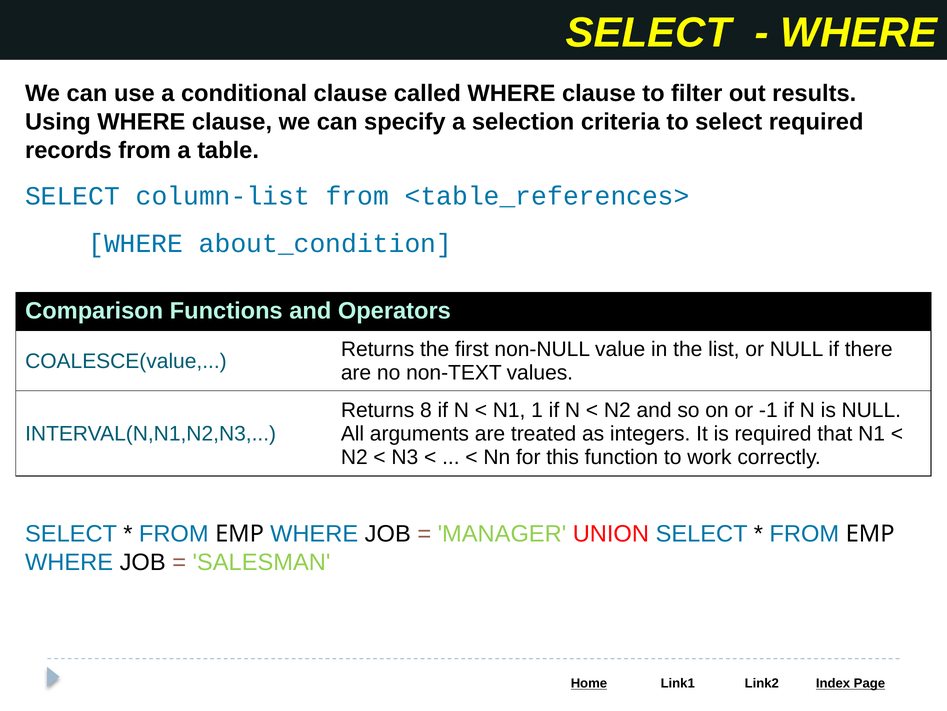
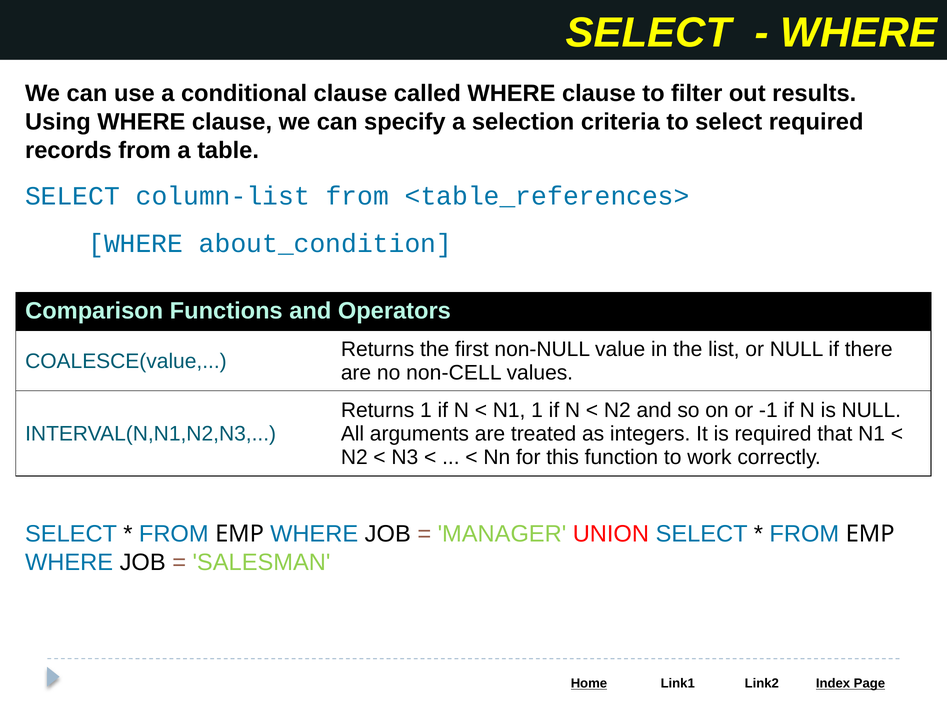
non-TEXT: non-TEXT -> non-CELL (454, 372)
Returns 8: 8 -> 1 (426, 410)
